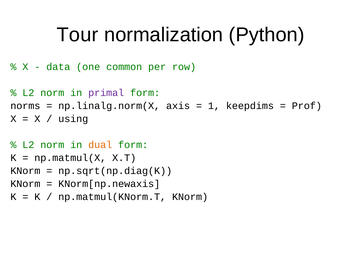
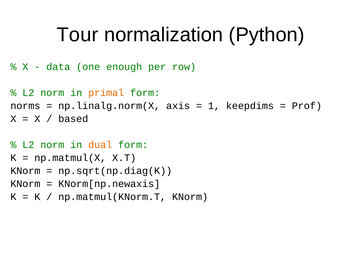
common: common -> enough (124, 67)
primal colour: purple -> orange (106, 93)
using: using -> based (73, 119)
